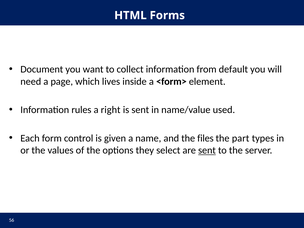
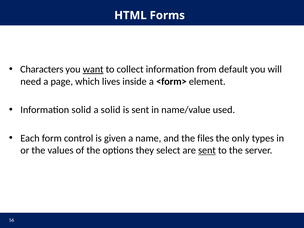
Document: Document -> Characters (42, 69)
want underline: none -> present (93, 69)
Information rules: rules -> solid (81, 110)
a right: right -> solid (111, 110)
part: part -> only (241, 138)
